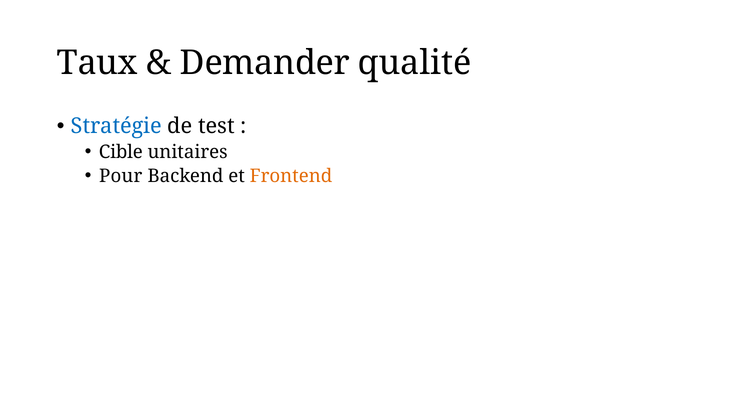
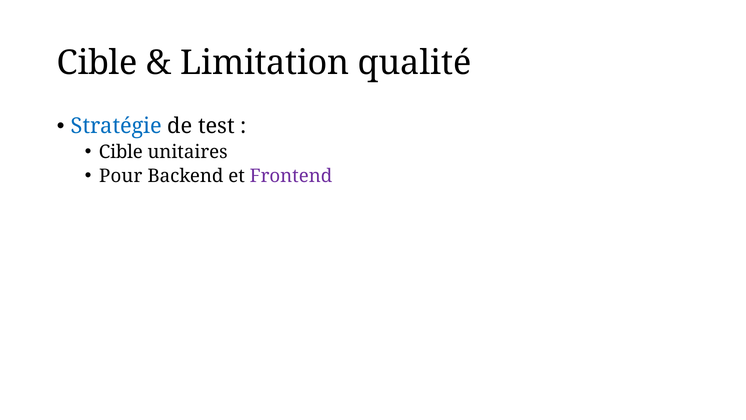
Taux: Taux -> Cible (97, 63)
Demander: Demander -> Limitation (265, 63)
Frontend colour: orange -> purple (291, 176)
